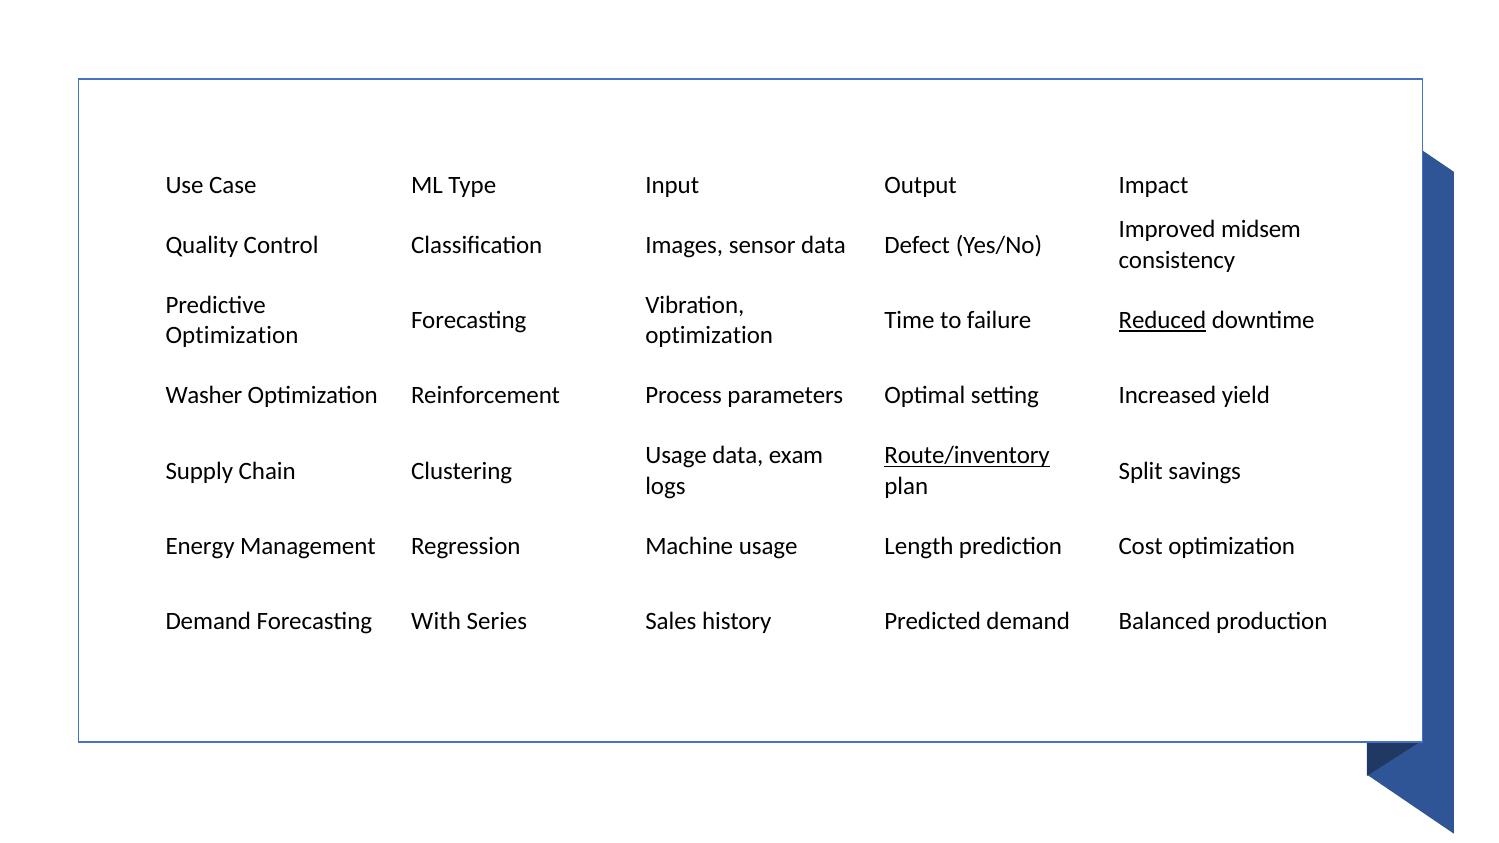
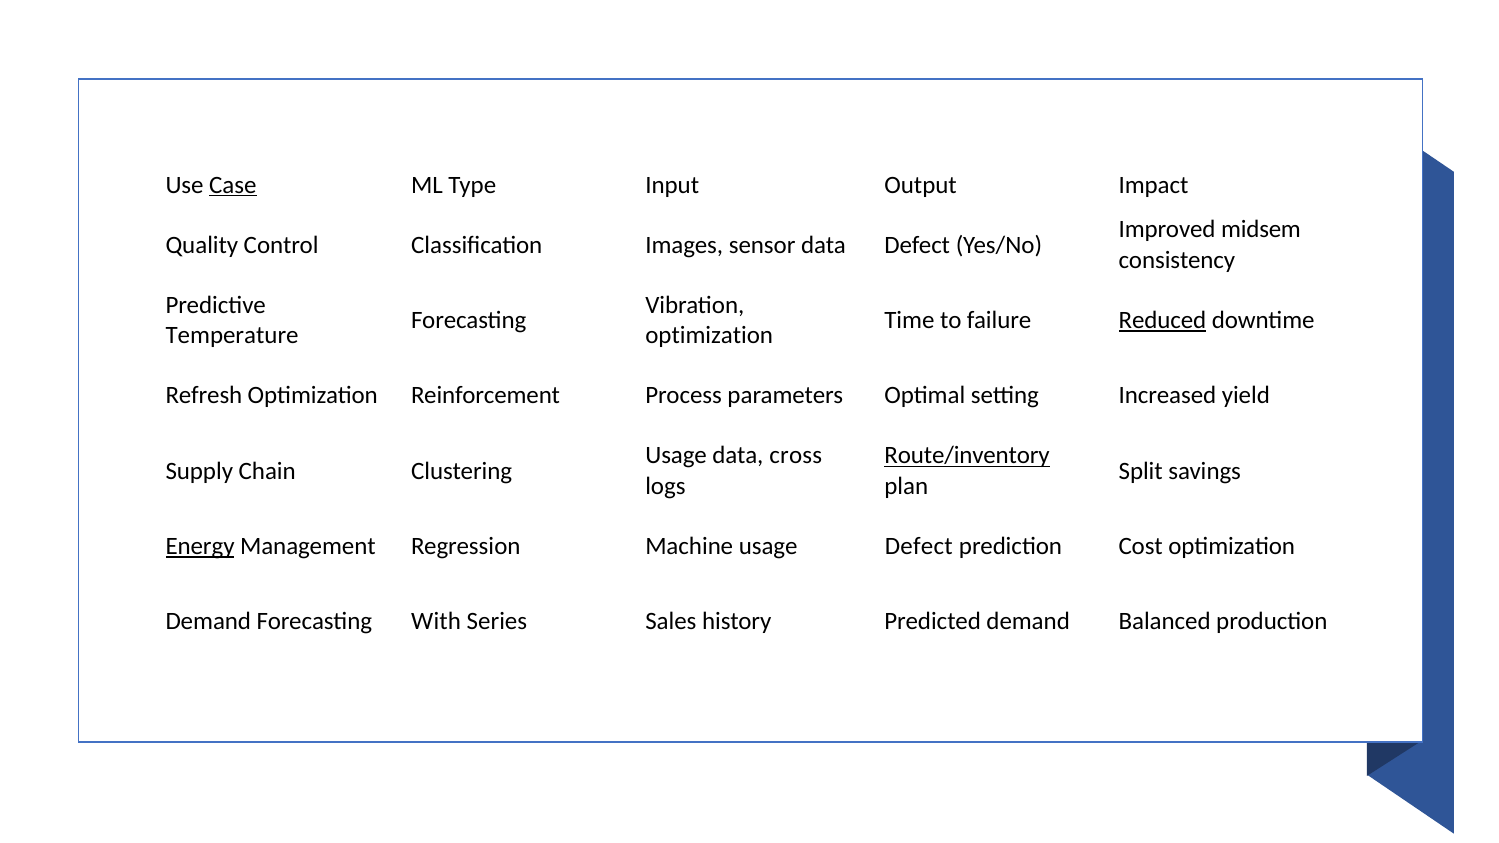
Case underline: none -> present (233, 185)
Optimization: Optimization -> Temperature (232, 336)
Washer: Washer -> Refresh (204, 396)
exam: exam -> cross (796, 456)
Energy underline: none -> present (200, 546)
usage Length: Length -> Defect (919, 546)
